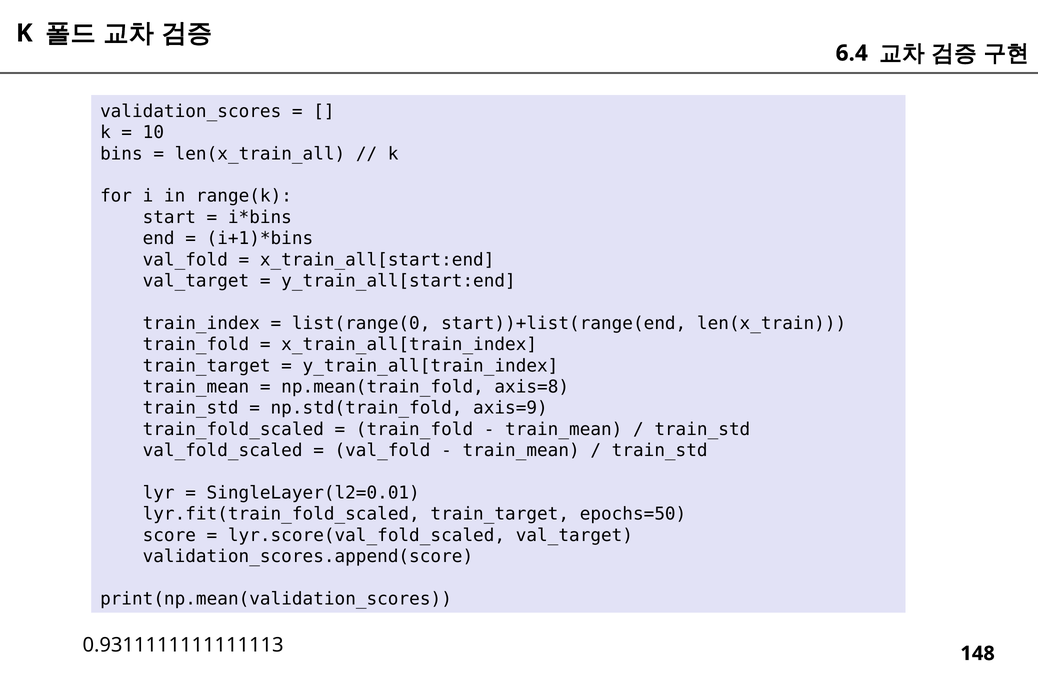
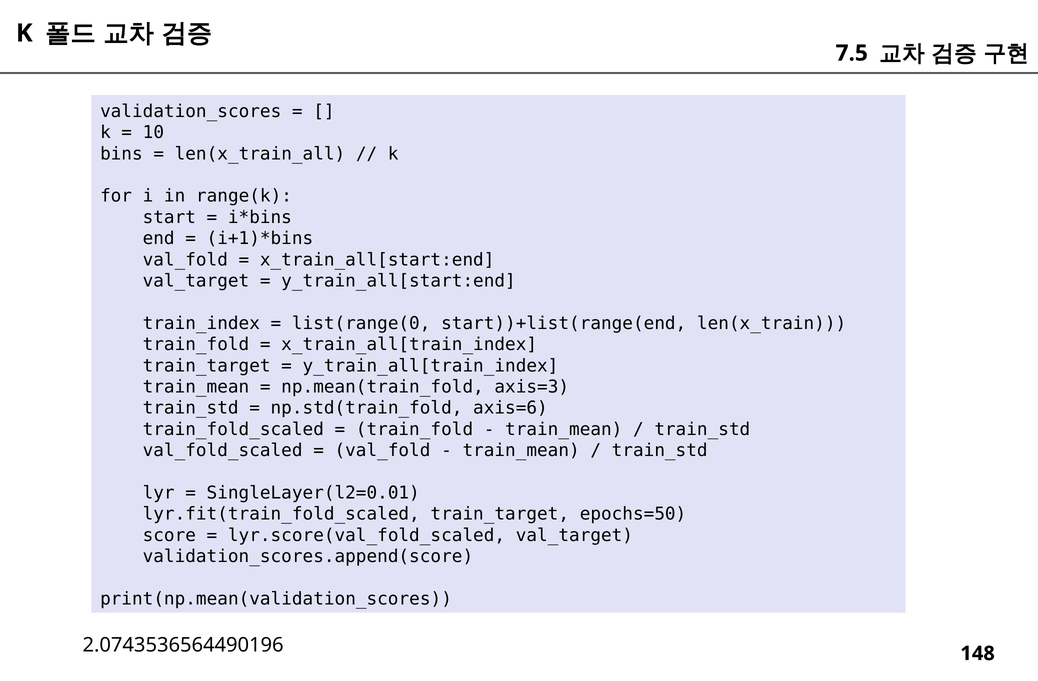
6.4: 6.4 -> 7.5 (852, 53)
axis=8: axis=8 -> axis=3 (532, 387)
axis=9: axis=9 -> axis=6 (510, 409)
0.9311111111111113: 0.9311111111111113 -> 2.0743536564490196 (183, 646)
